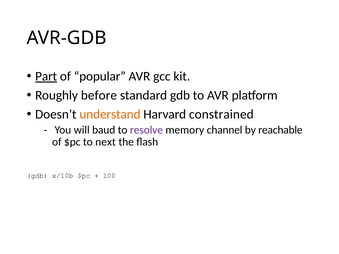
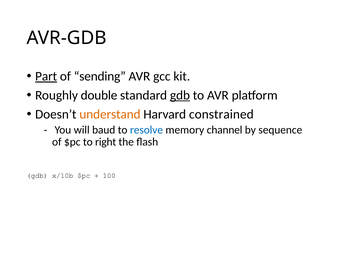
popular: popular -> sending (100, 76)
before: before -> double (99, 95)
gdb underline: none -> present (180, 95)
resolve colour: purple -> blue (146, 130)
reachable: reachable -> sequence (280, 130)
next: next -> right (106, 142)
